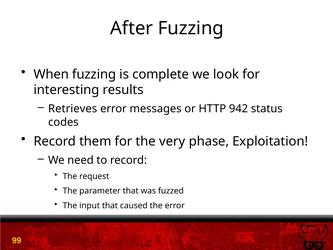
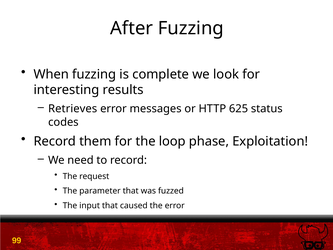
942: 942 -> 625 (239, 109)
very: very -> loop (172, 141)
